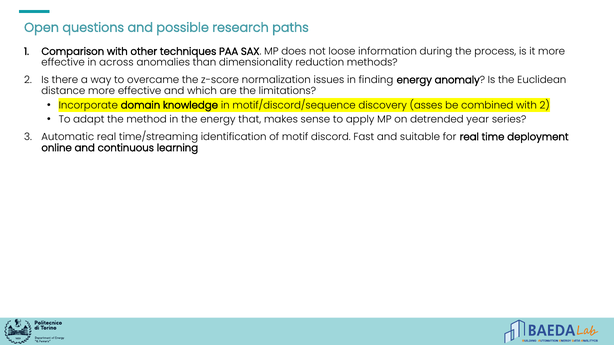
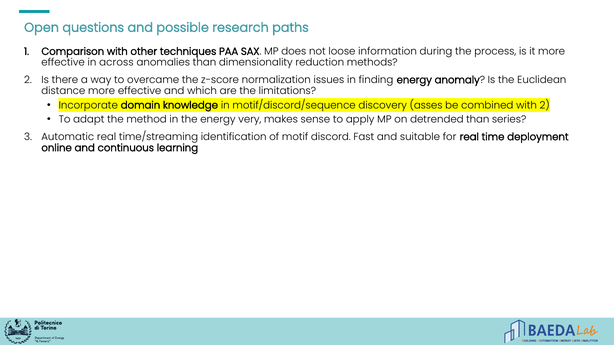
that: that -> very (250, 120)
detrended year: year -> than (478, 120)
